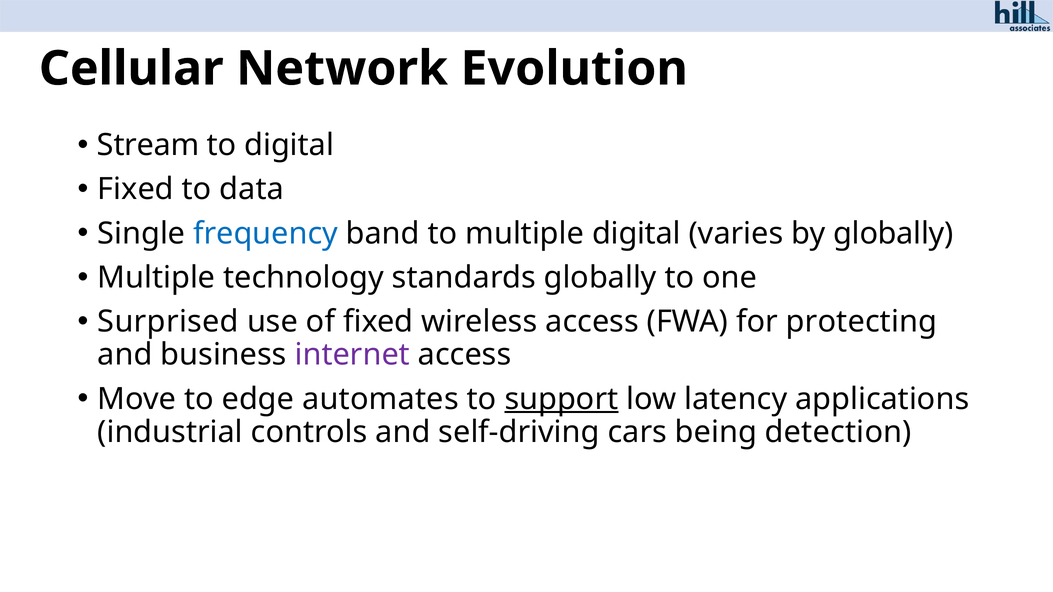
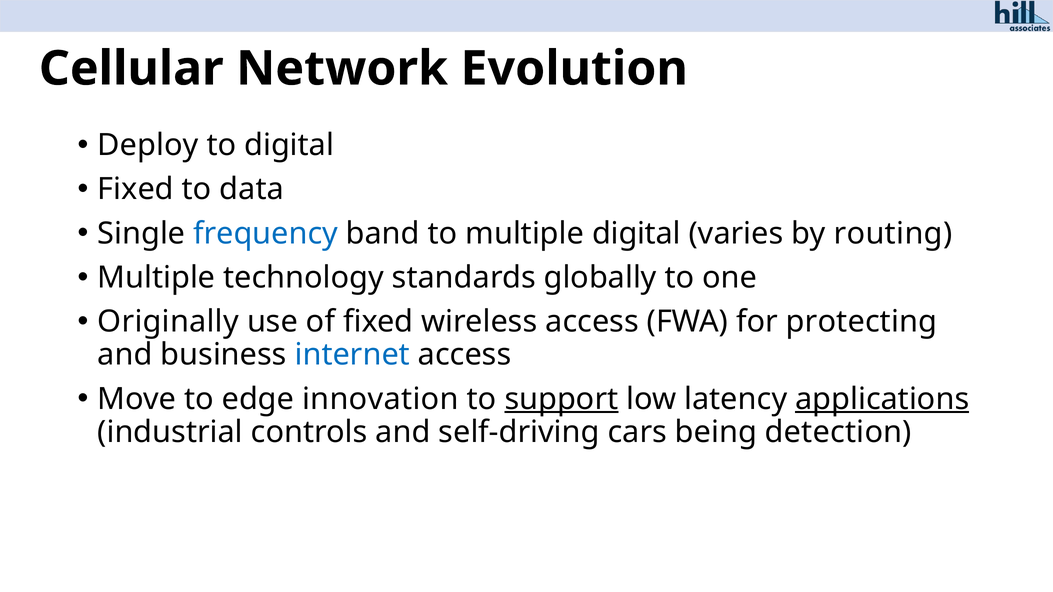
Stream: Stream -> Deploy (148, 145)
by globally: globally -> routing (893, 234)
Surprised: Surprised -> Originally (168, 322)
internet colour: purple -> blue (352, 355)
automates: automates -> innovation (380, 399)
applications underline: none -> present (882, 399)
